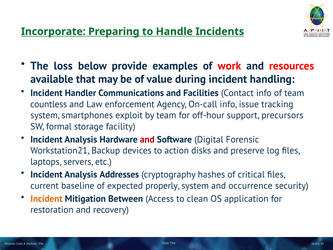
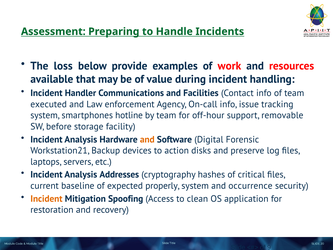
Incorporate: Incorporate -> Assessment (53, 32)
countless: countless -> executed (49, 104)
exploit: exploit -> hotline (129, 115)
precursors: precursors -> removable (282, 115)
formal: formal -> before (59, 126)
and colour: red -> orange (147, 139)
Between: Between -> Spoofing (126, 199)
